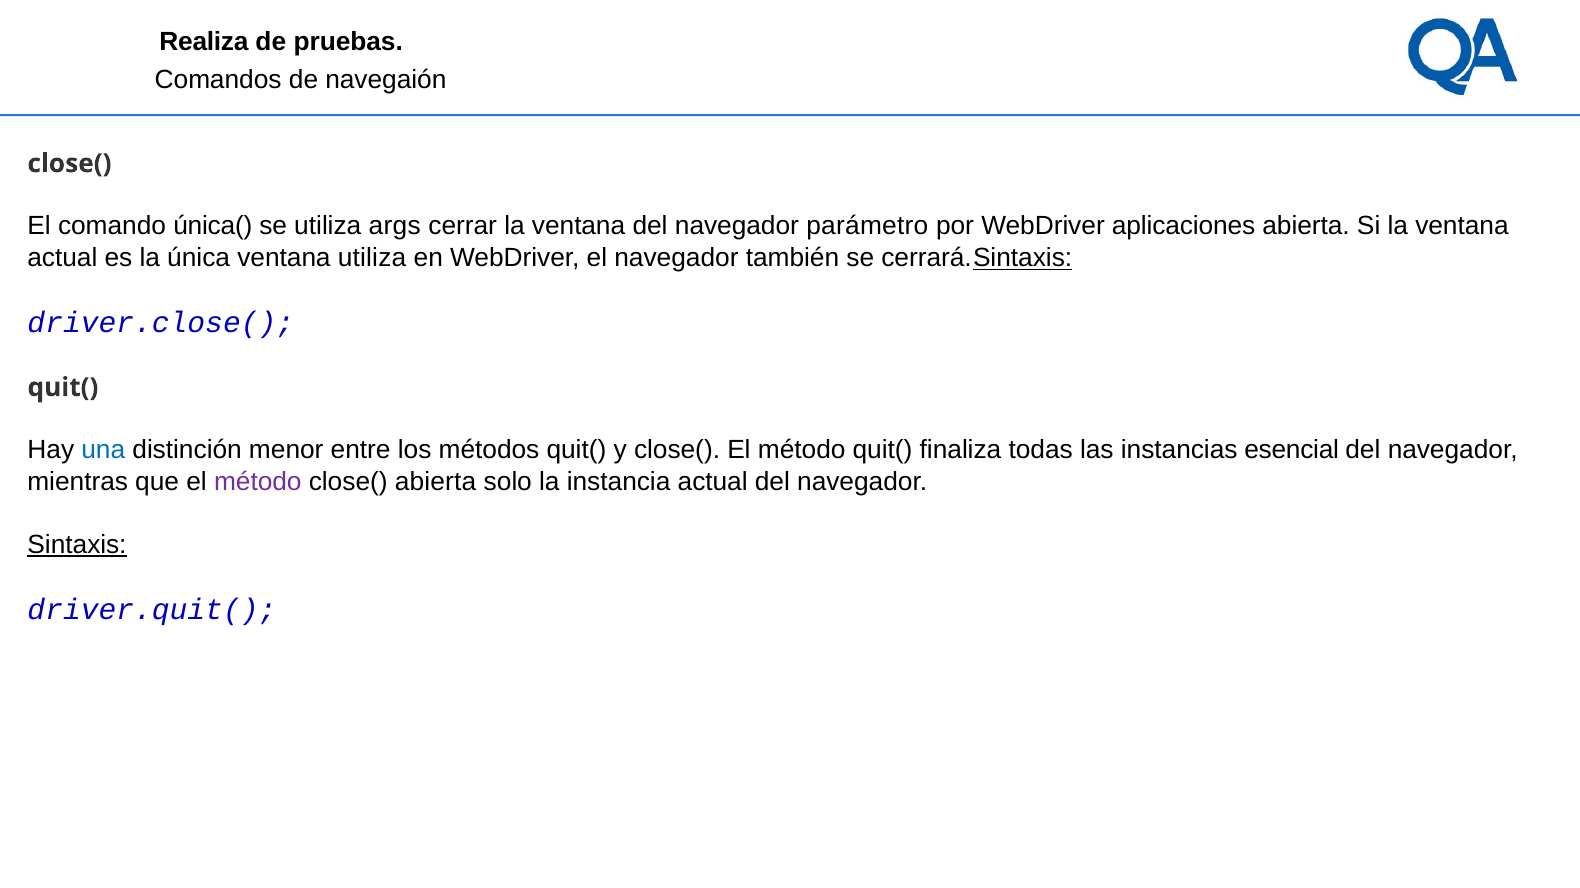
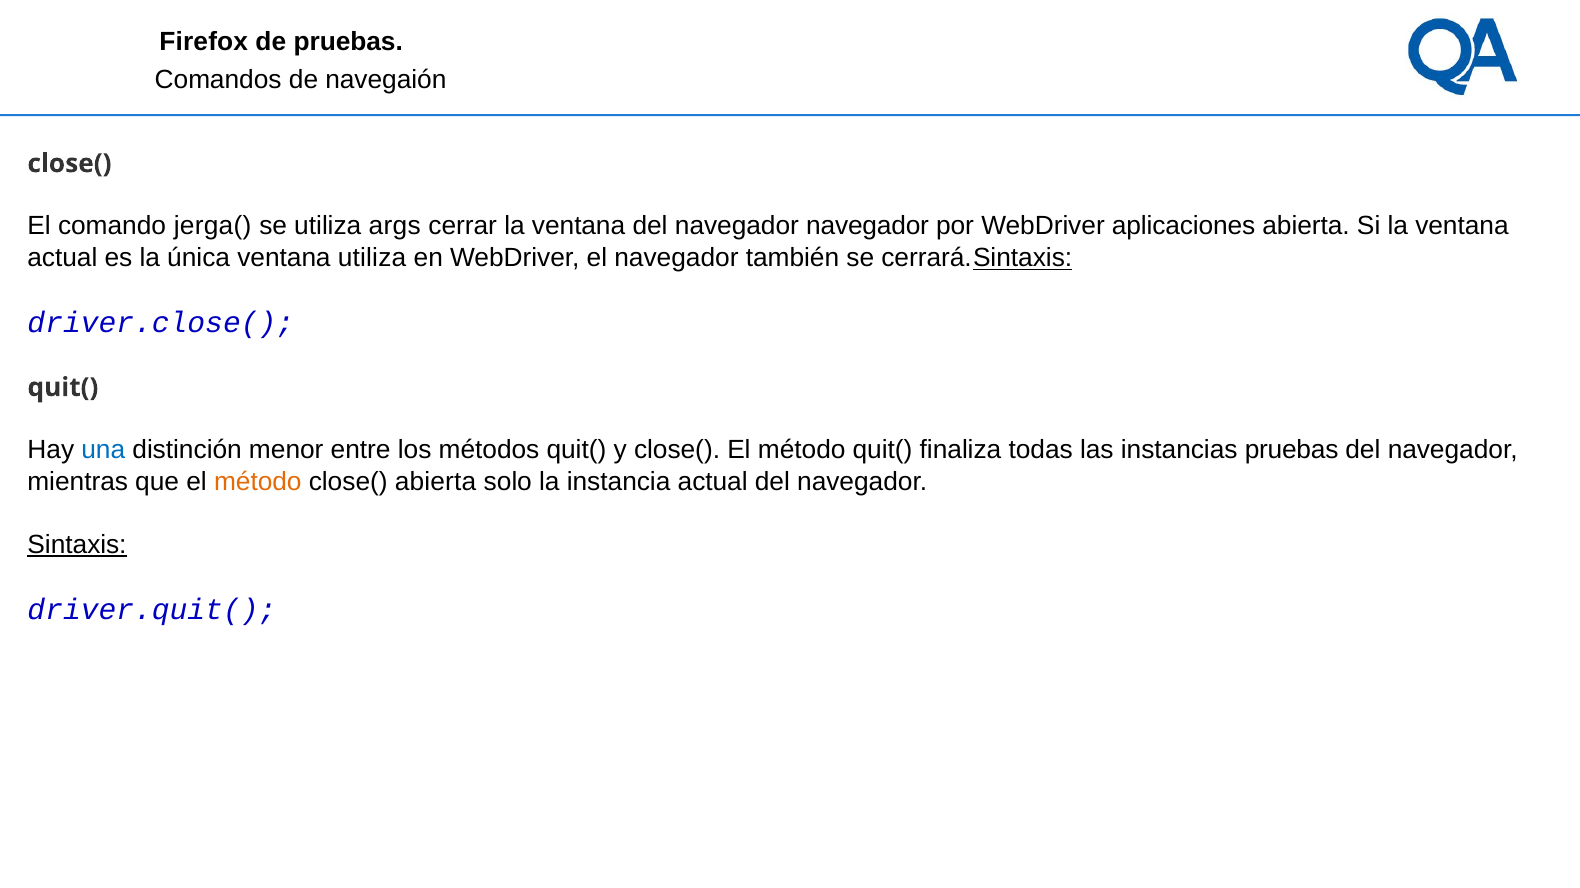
Realiza: Realiza -> Firefox (204, 41)
única(: única( -> jerga( (213, 226)
navegador parámetro: parámetro -> navegador (868, 226)
instancias esencial: esencial -> pruebas (1292, 451)
método colour: purple -> orange (258, 482)
